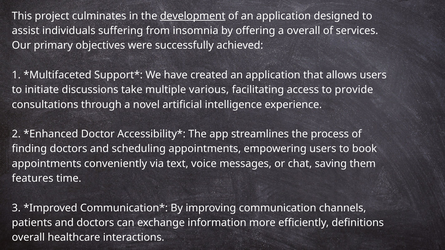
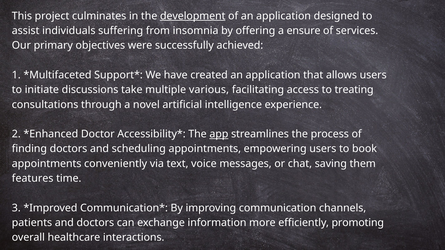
a overall: overall -> ensure (304, 31)
provide: provide -> treating (354, 90)
app underline: none -> present (219, 134)
definitions: definitions -> promoting (358, 223)
